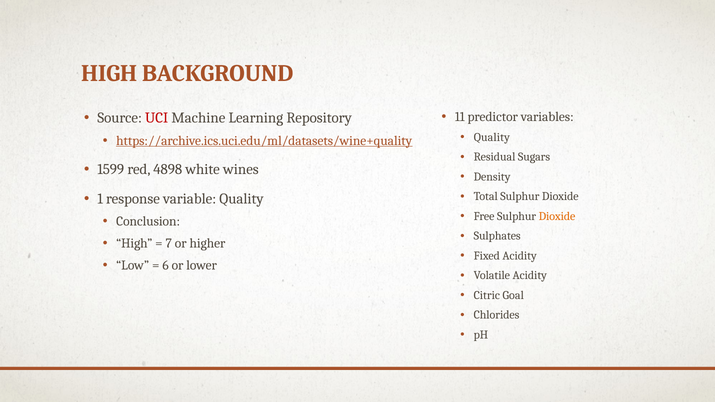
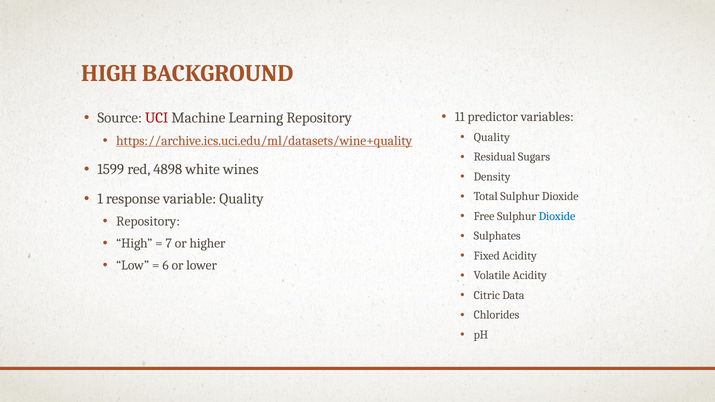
Dioxide colour: orange -> blue (557, 216)
Conclusion: Conclusion -> Repository (148, 222)
Goal: Goal -> Data (513, 295)
